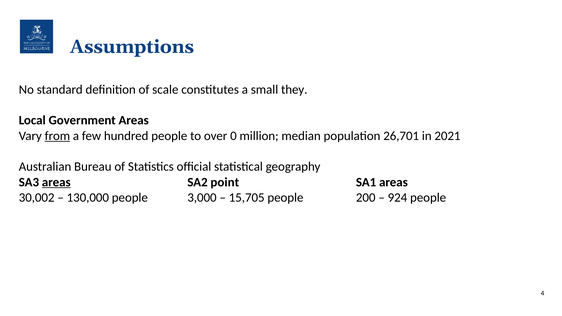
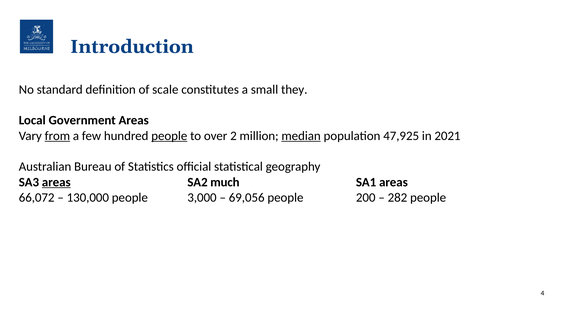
Assumptions: Assumptions -> Introduction (132, 47)
people underline: none -> present (169, 136)
0: 0 -> 2 (233, 136)
median underline: none -> present (301, 136)
26,701: 26,701 -> 47,925 (401, 136)
point: point -> much (225, 182)
30,002: 30,002 -> 66,072 (37, 198)
15,705: 15,705 -> 69,056 (247, 198)
924: 924 -> 282 (397, 198)
